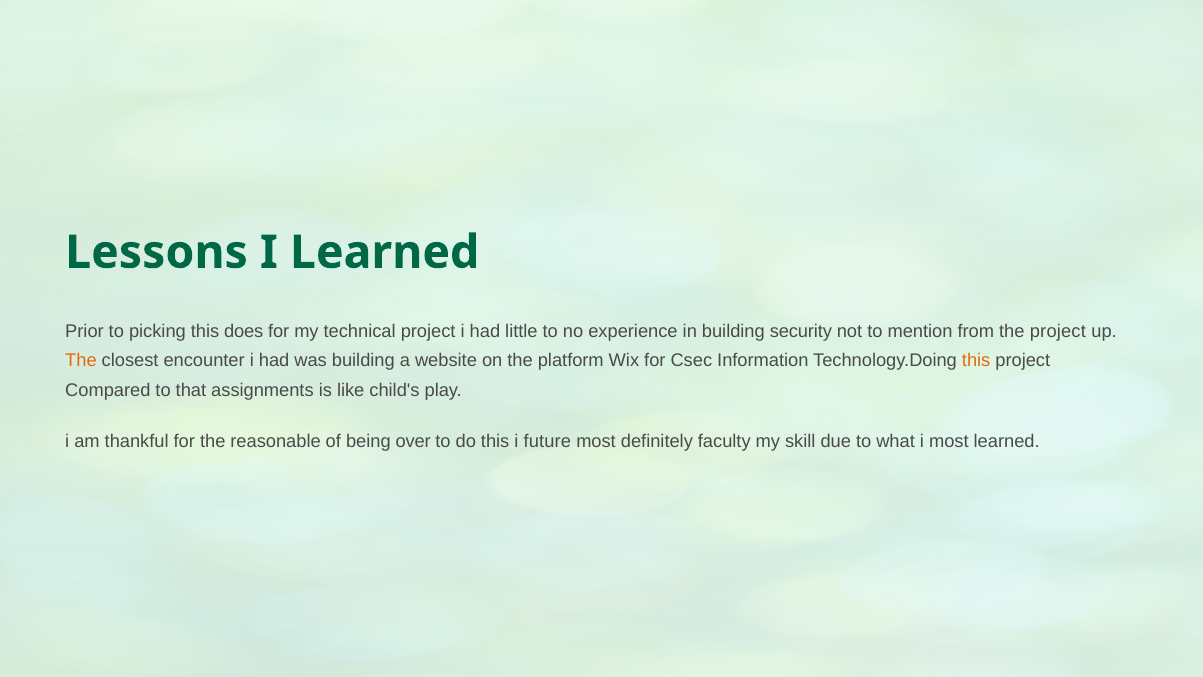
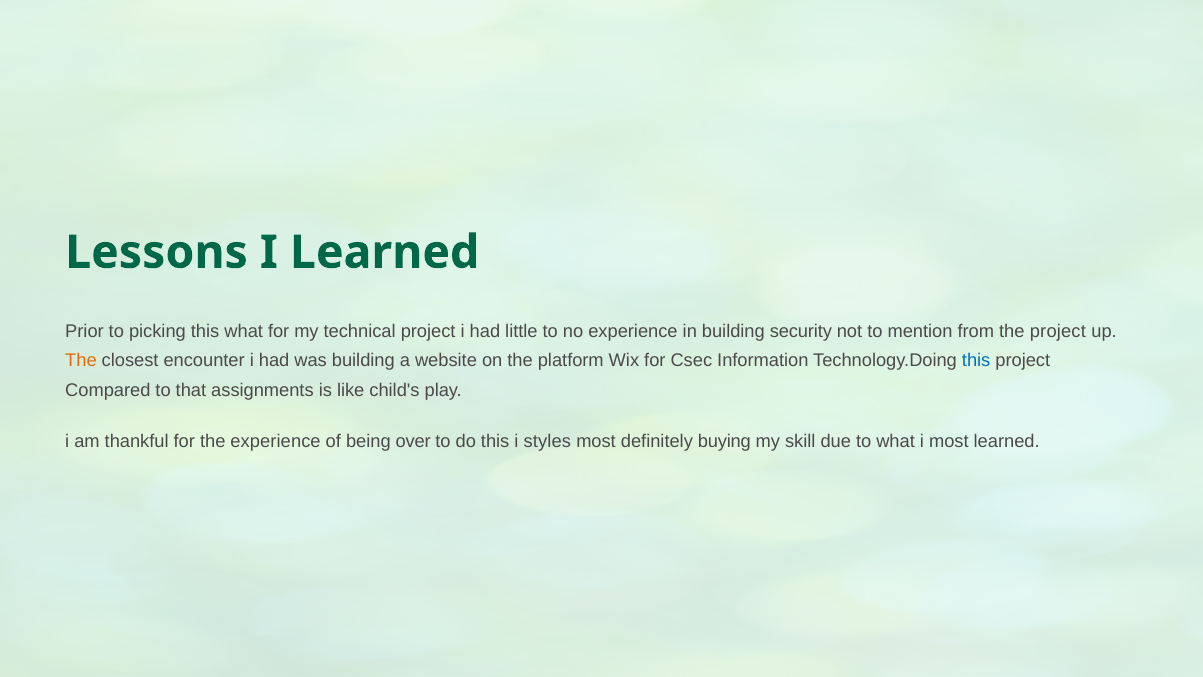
this does: does -> what (244, 331)
this colour: orange -> blue (976, 361)
the reasonable: reasonable -> experience (276, 441)
future: future -> styles (547, 441)
faculty: faculty -> buying (724, 441)
